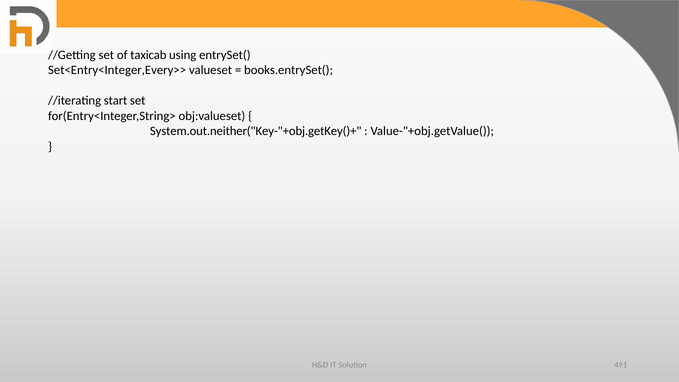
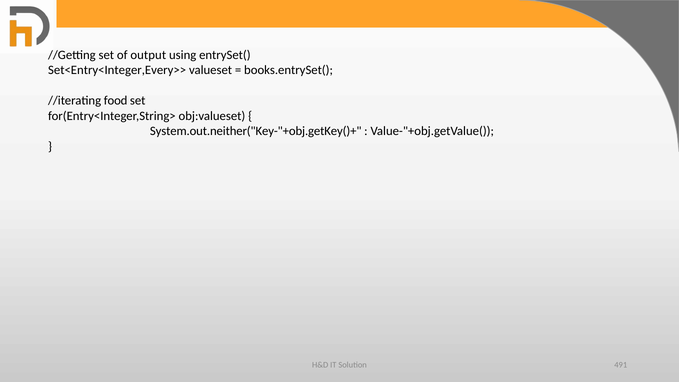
taxicab: taxicab -> output (148, 55)
start: start -> food (116, 101)
